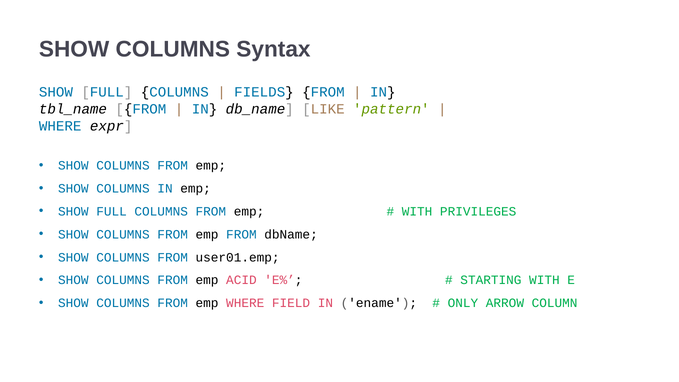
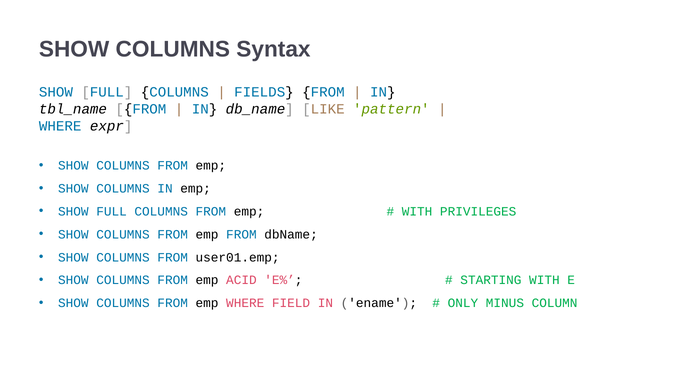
ARROW: ARROW -> MINUS (505, 303)
